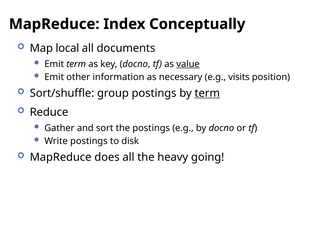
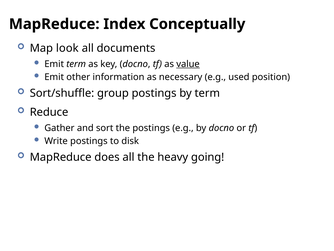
local: local -> look (67, 48)
visits: visits -> used (239, 77)
term underline: present -> none (207, 93)
